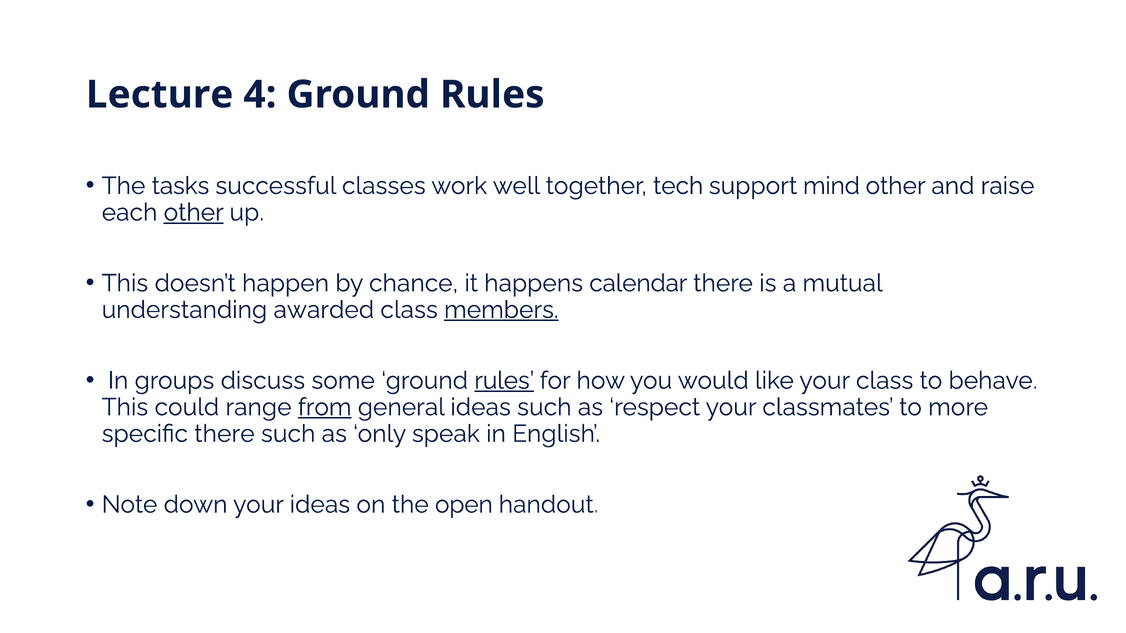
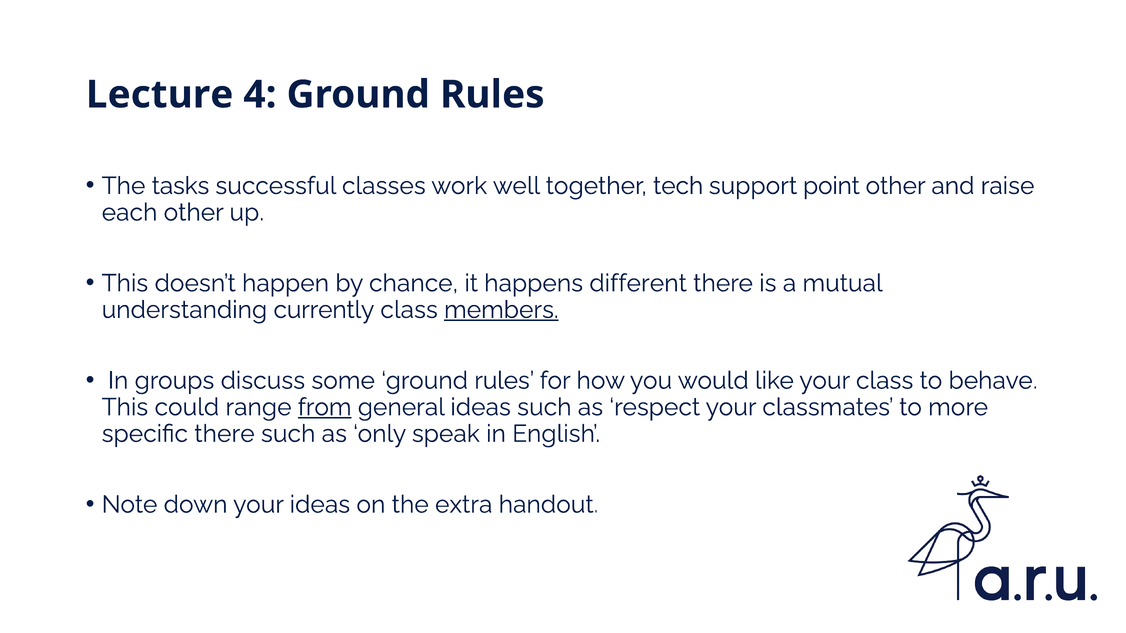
mind: mind -> point (831, 186)
other underline: present -> none (194, 213)
calendar: calendar -> different (638, 283)
awarded: awarded -> currently (324, 310)
rules underline: present -> none (504, 381)
open: open -> extra (464, 505)
